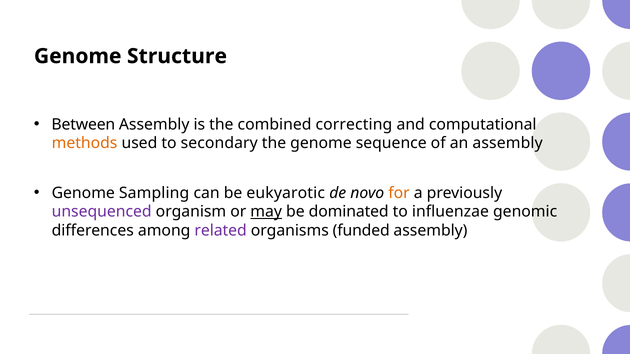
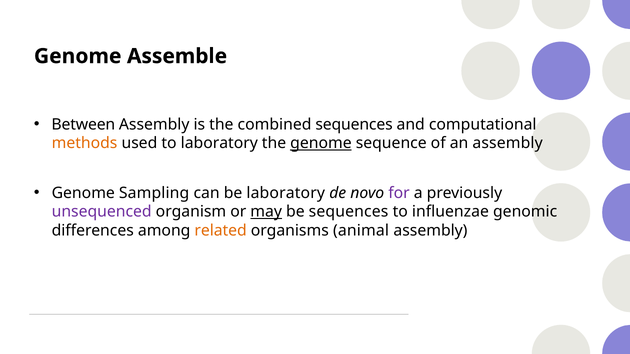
Structure: Structure -> Assemble (177, 56)
combined correcting: correcting -> sequences (354, 125)
to secondary: secondary -> laboratory (219, 143)
genome underline: none -> present (321, 143)
be eukyarotic: eukyarotic -> laboratory (286, 193)
for colour: orange -> purple (399, 193)
be dominated: dominated -> sequences (349, 212)
related colour: purple -> orange (221, 231)
funded: funded -> animal (361, 231)
